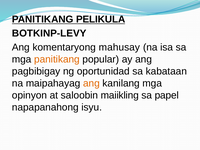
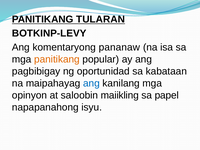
PELIKULA: PELIKULA -> TULARAN (101, 19)
mahusay: mahusay -> pananaw (119, 47)
ang colour: orange -> blue (91, 83)
